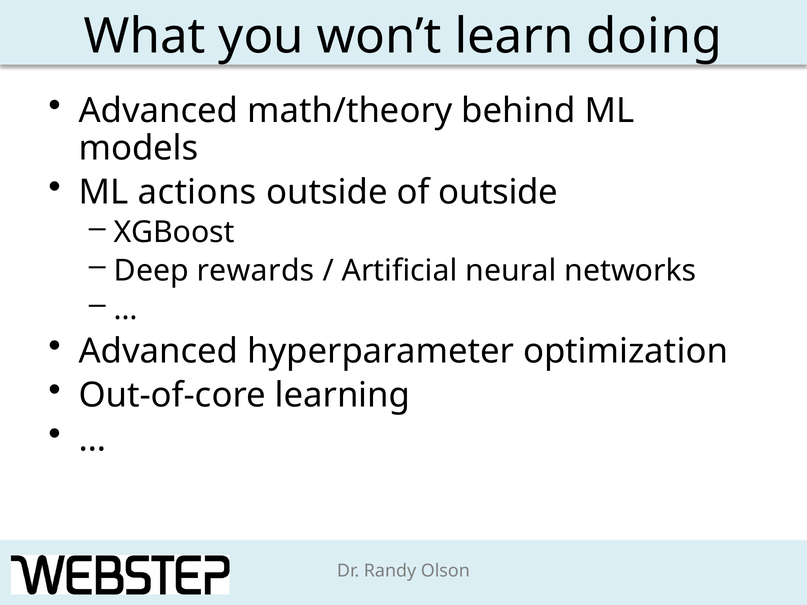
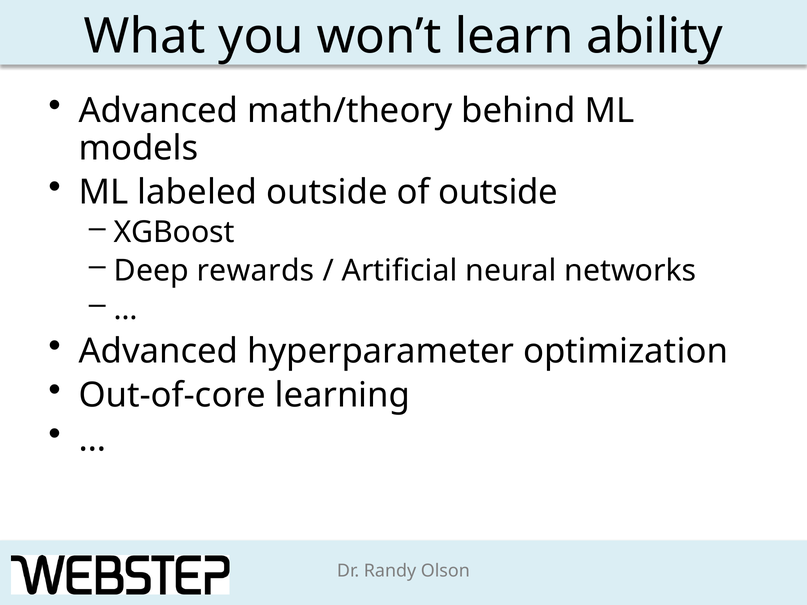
doing: doing -> ability (655, 36)
actions: actions -> labeled (197, 192)
